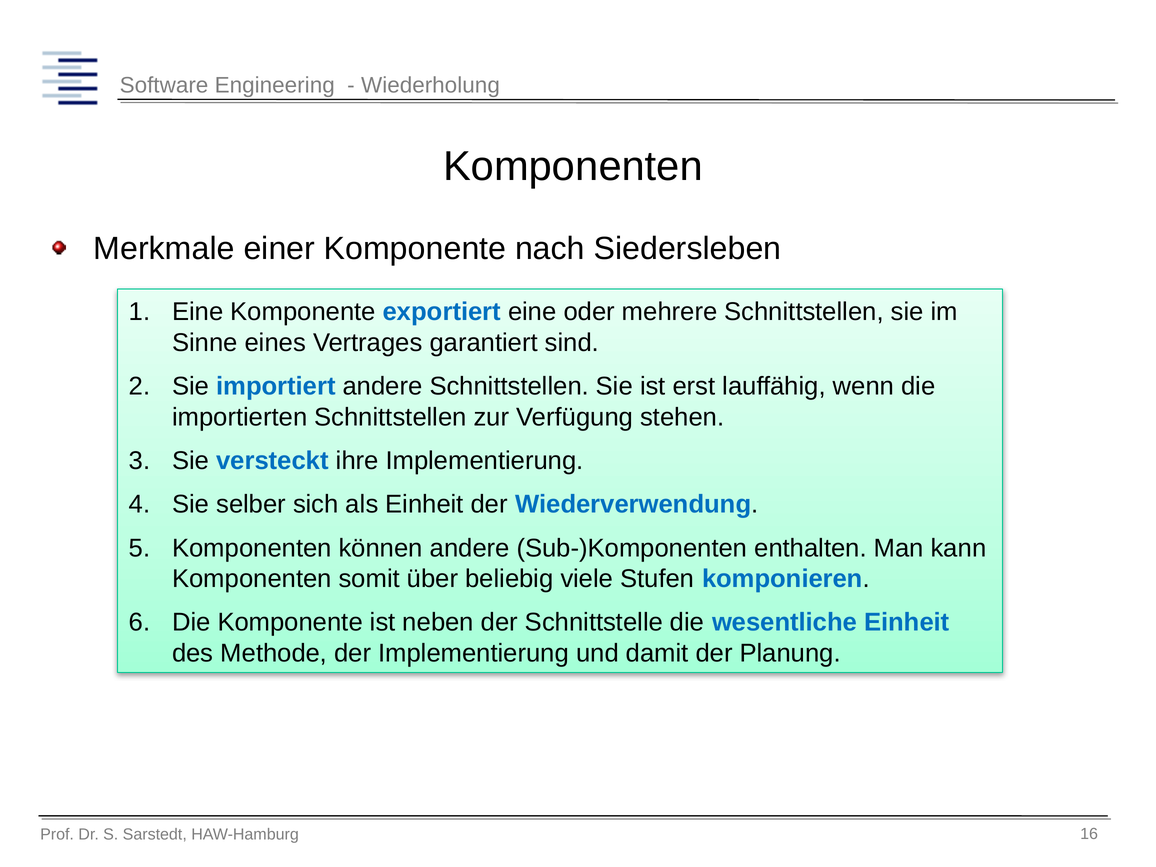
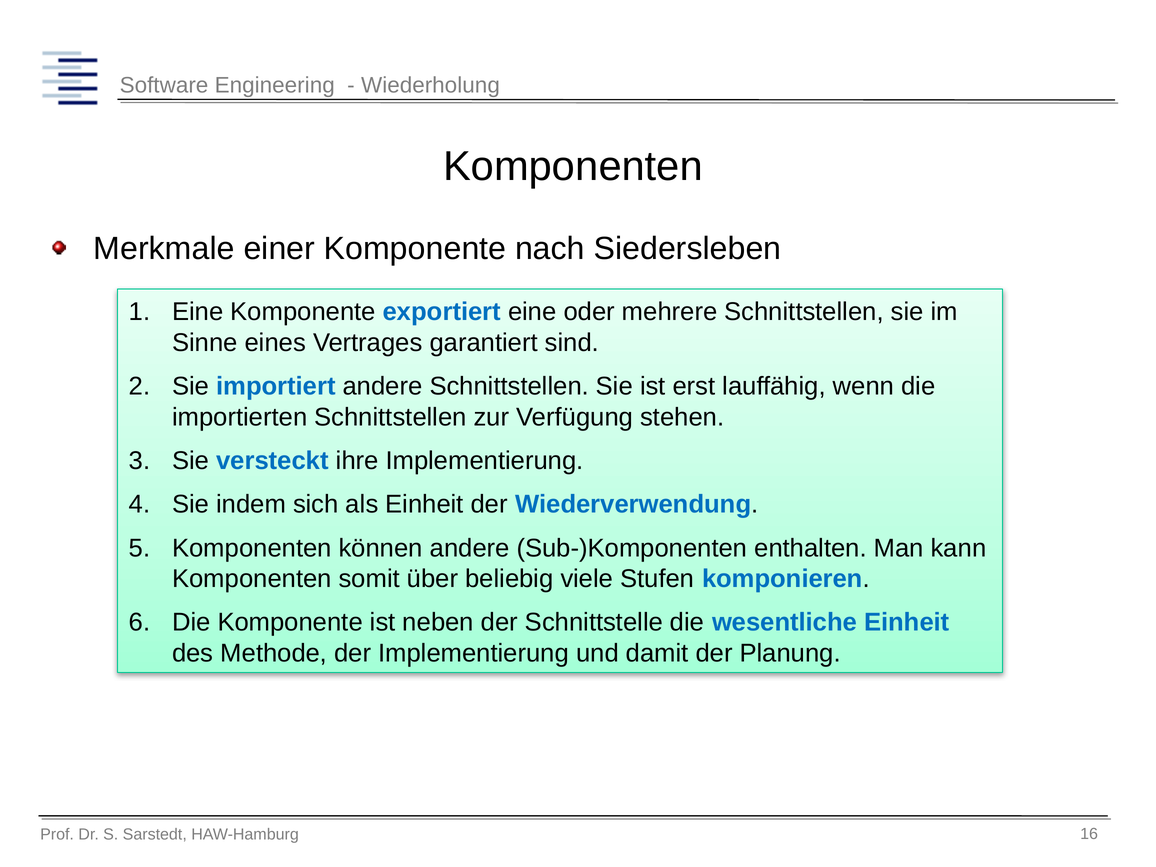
selber: selber -> indem (251, 504)
